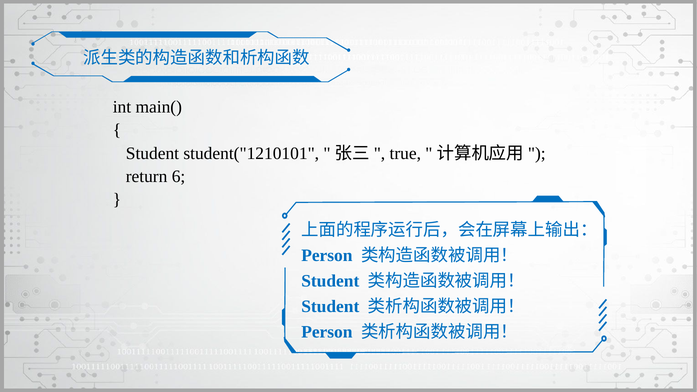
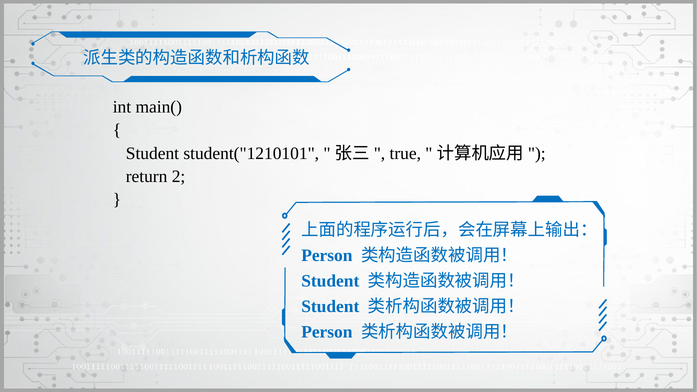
6: 6 -> 2 (179, 177)
